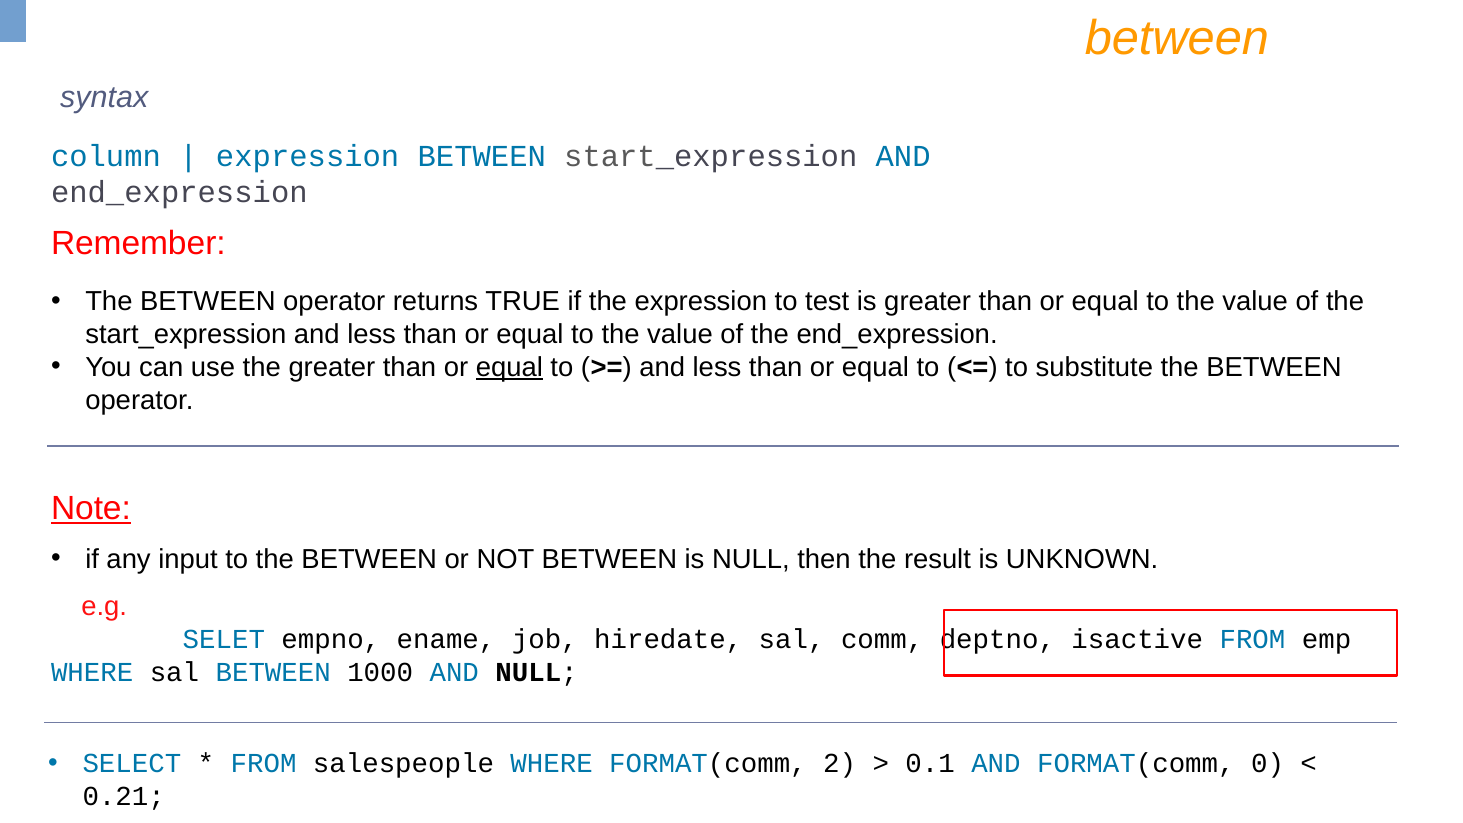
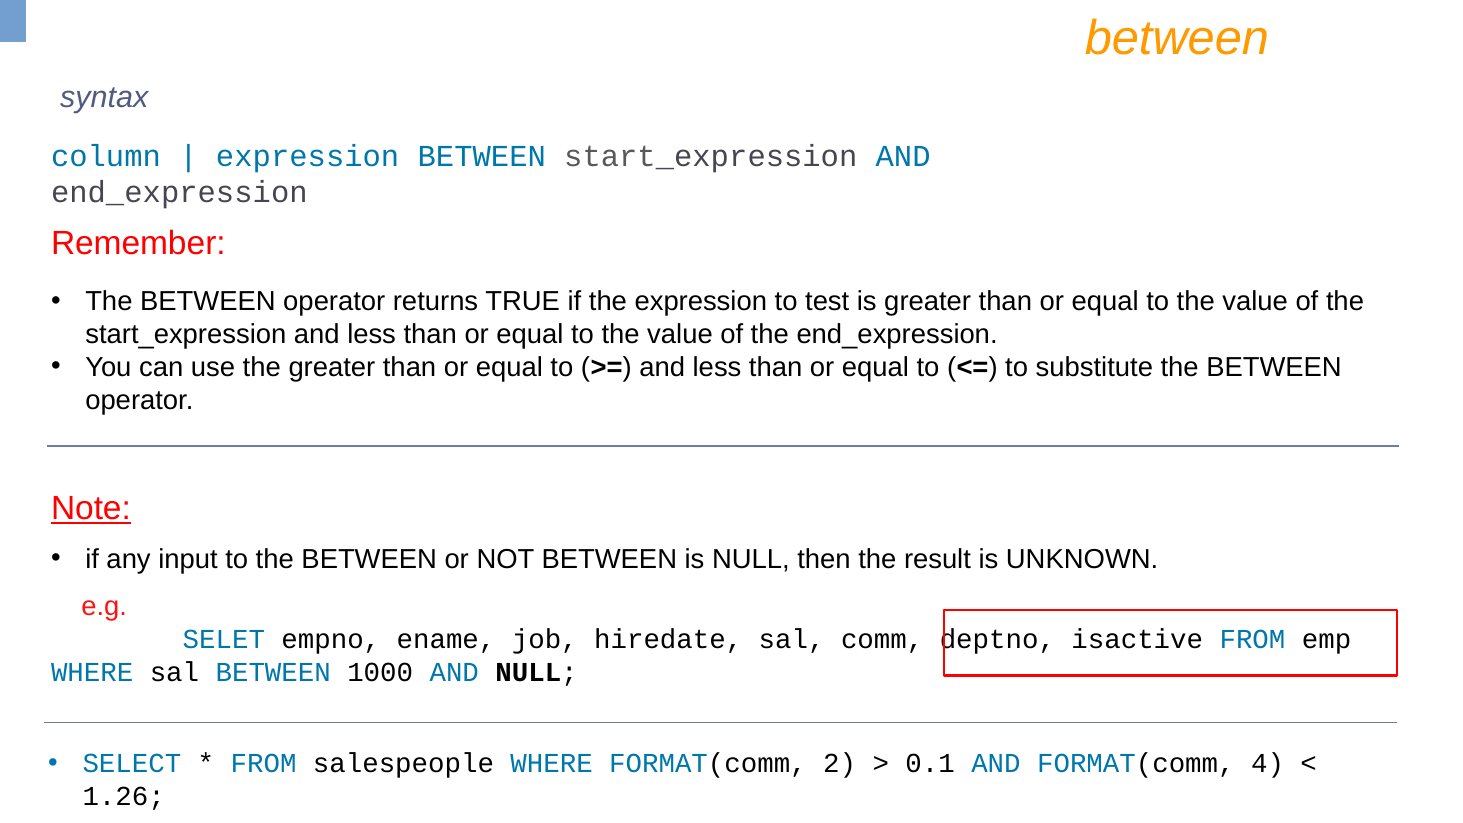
equal underline: present -> none (509, 367)
0: 0 -> 4 (1268, 764)
0.21: 0.21 -> 1.26 (124, 796)
